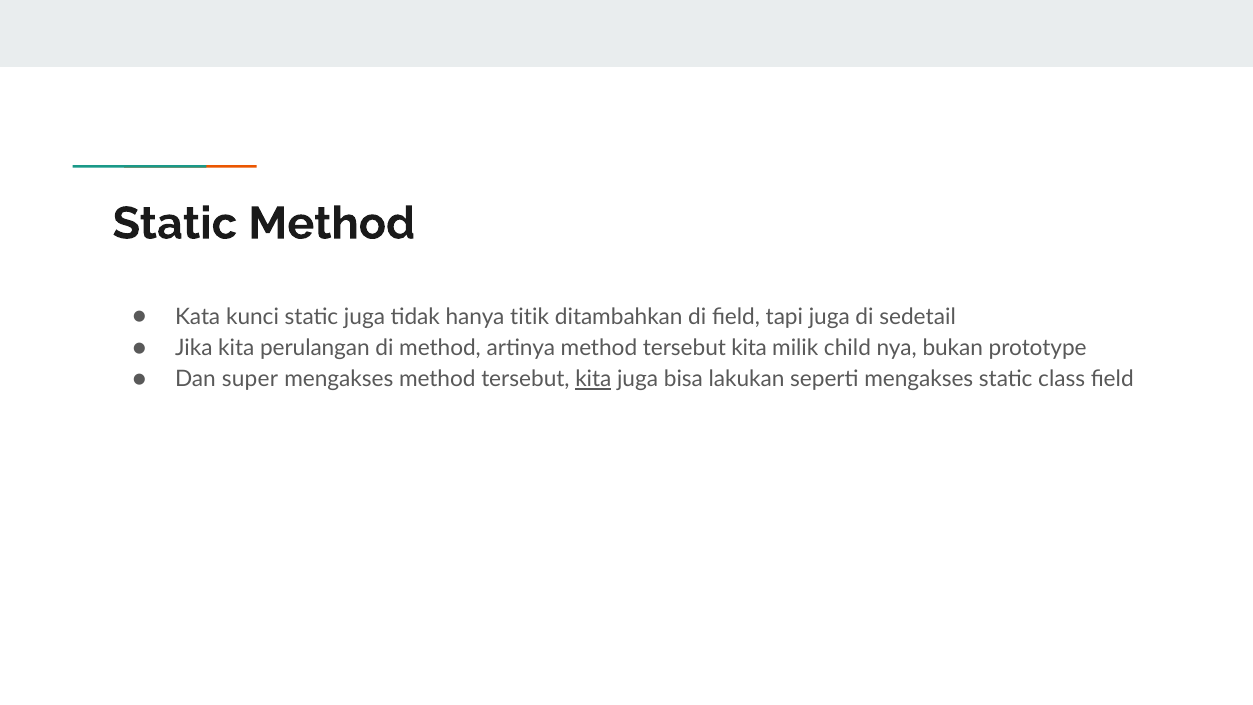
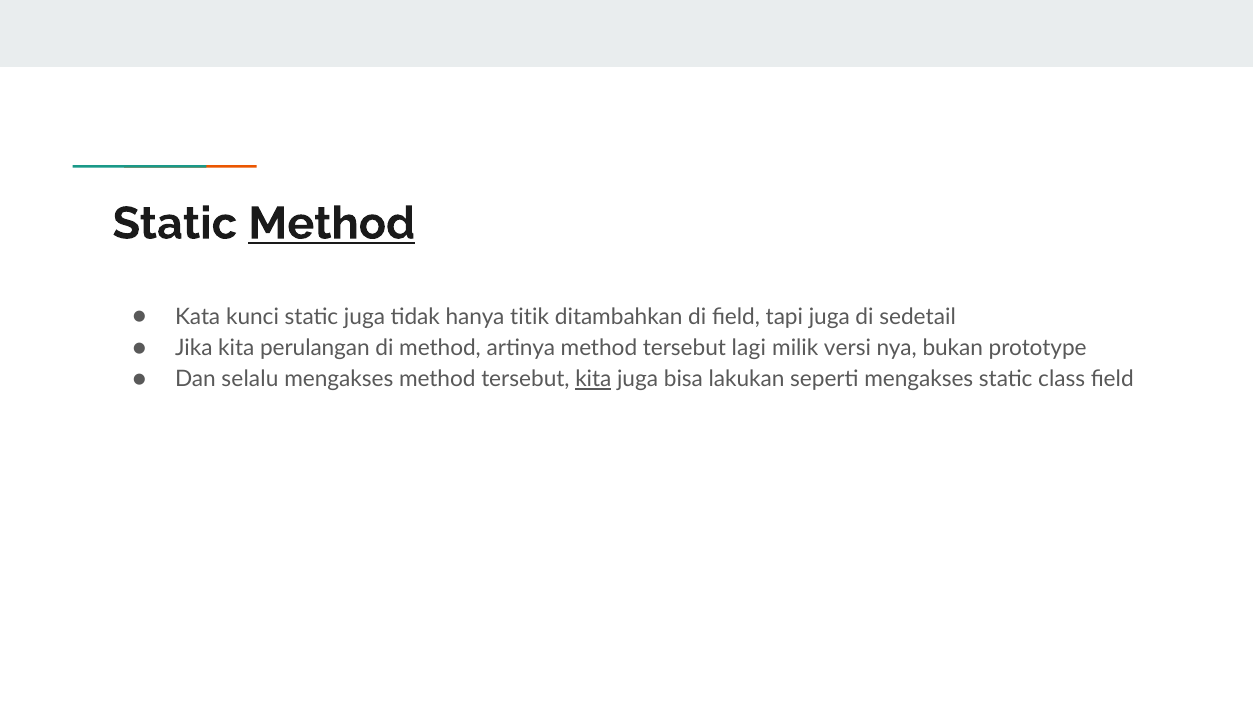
Method underline: none -> present (332, 224)
artinya method tersebut kita: kita -> lagi (749, 348)
child: child -> versi (847, 348)
super: super -> selalu (250, 379)
